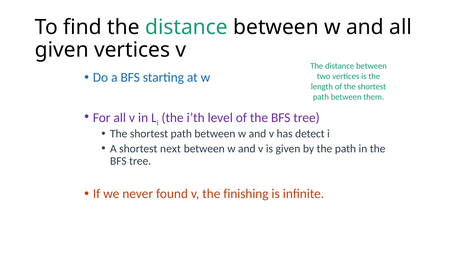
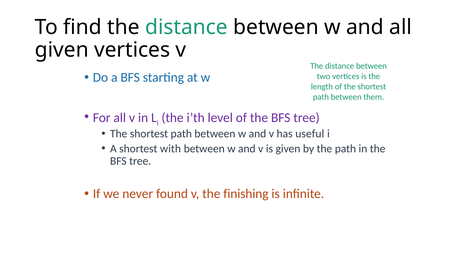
detect: detect -> useful (310, 134)
next: next -> with (170, 148)
